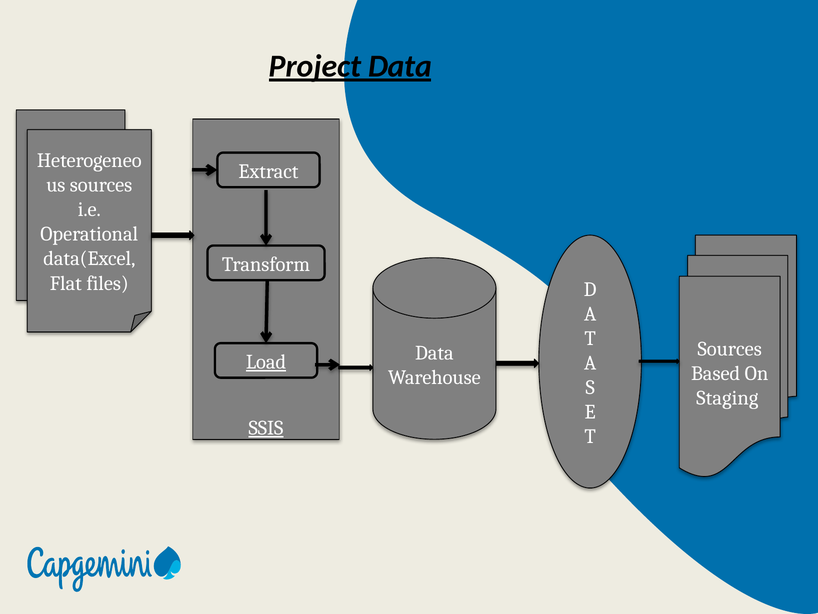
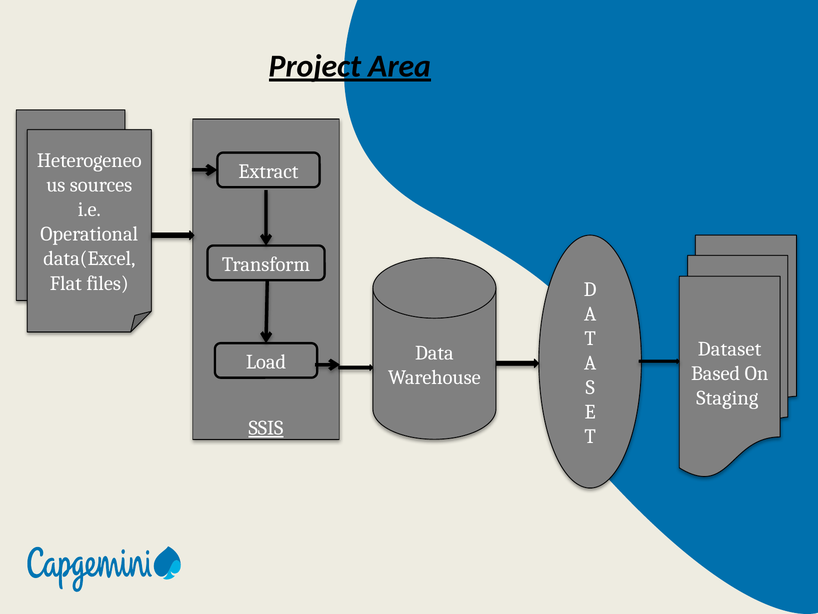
Project Data: Data -> Area (400, 66)
Sources: Sources -> Dataset (730, 349)
Load underline: present -> none (266, 362)
